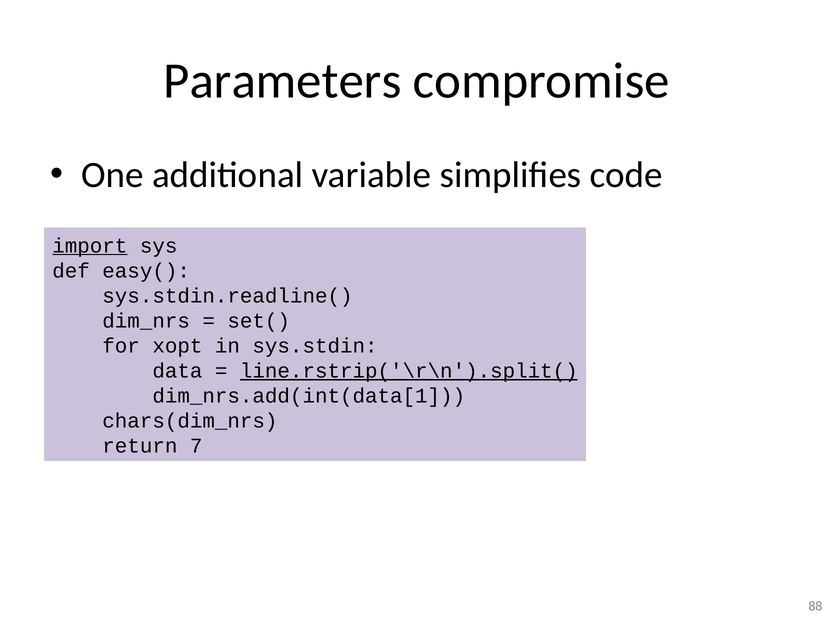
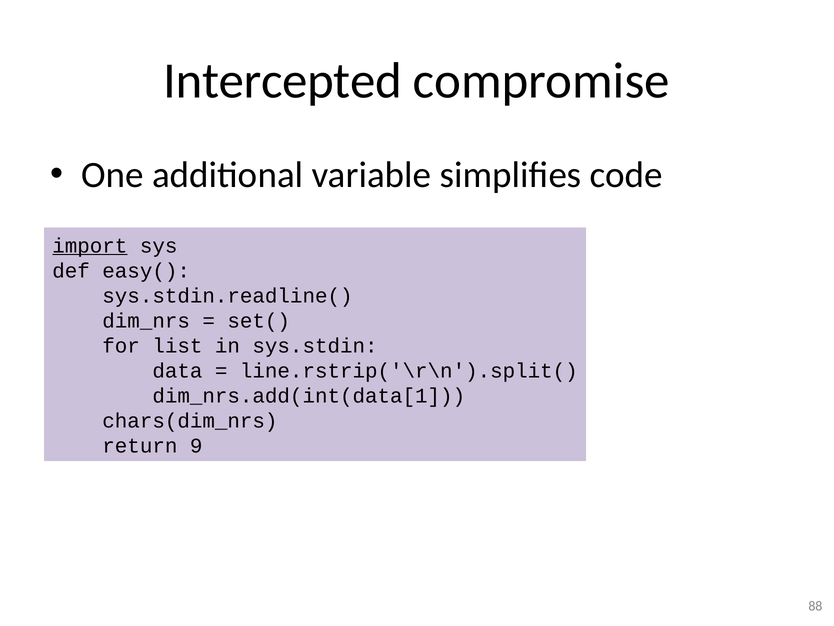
Parameters: Parameters -> Intercepted (283, 81)
xopt: xopt -> list (177, 346)
line.rstrip('\r\n').split( underline: present -> none (409, 371)
7: 7 -> 9 (196, 446)
